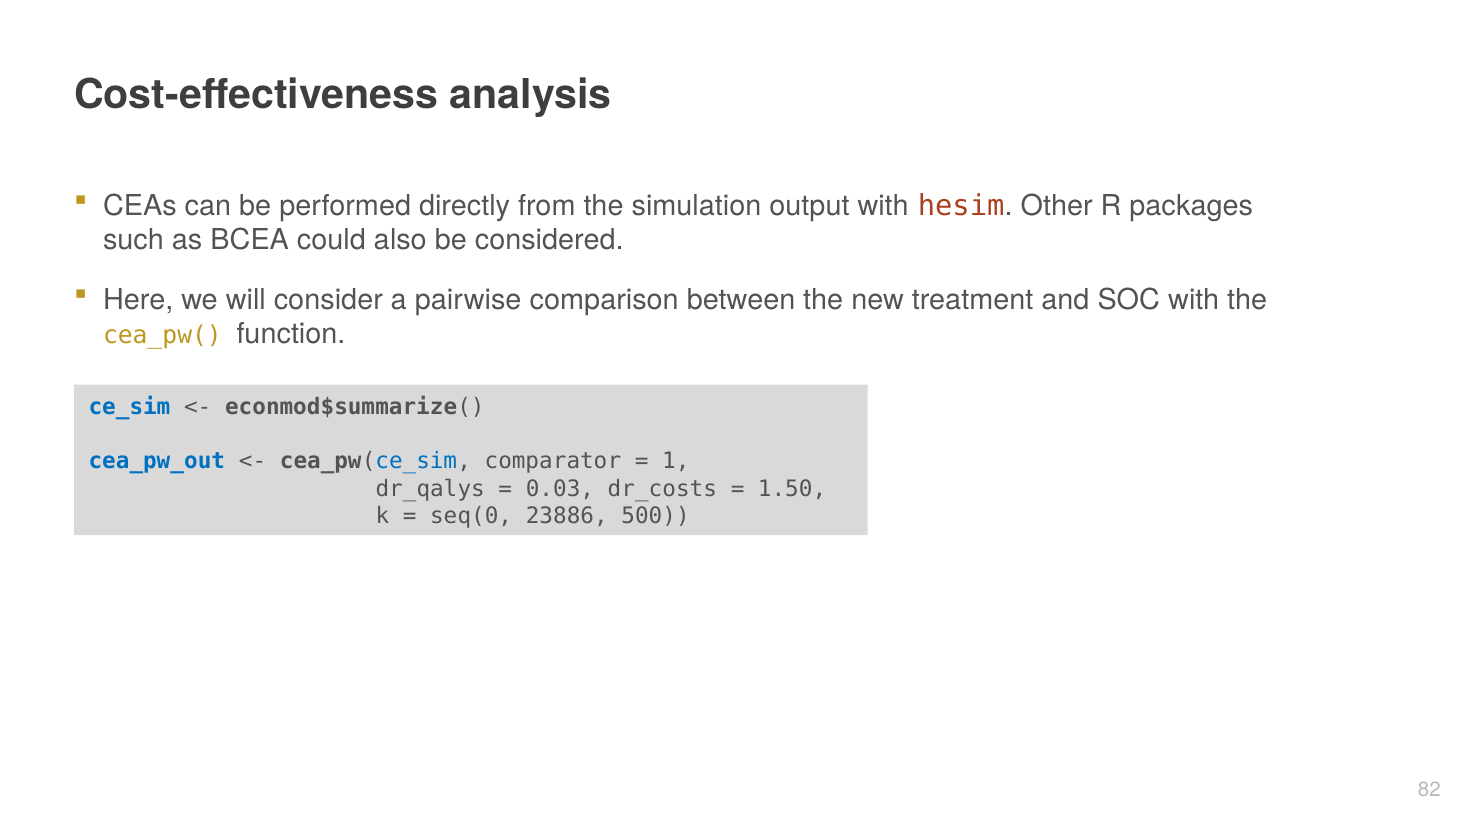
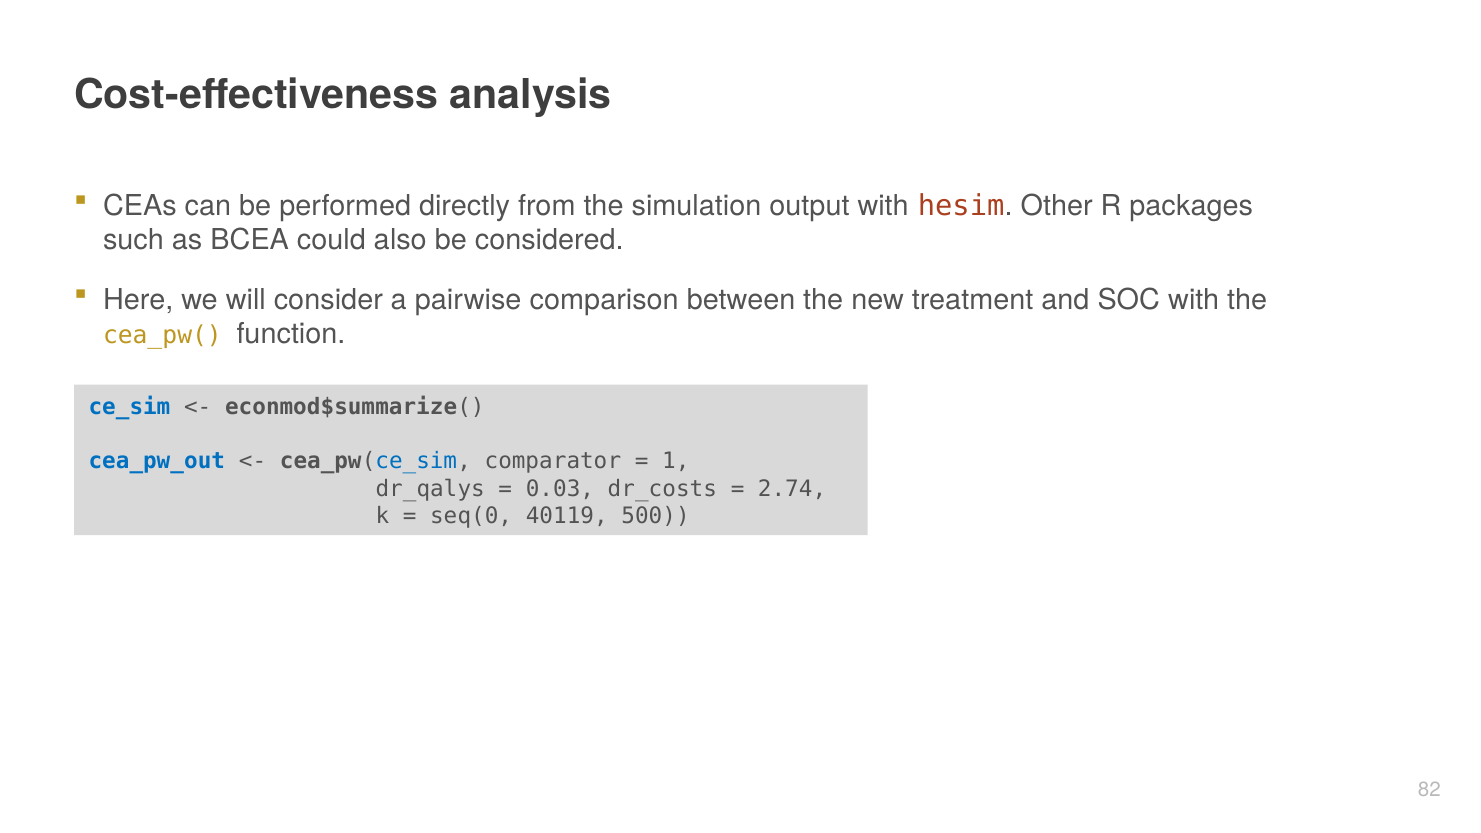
1.50: 1.50 -> 2.74 (792, 489)
23886: 23886 -> 40119 (567, 516)
